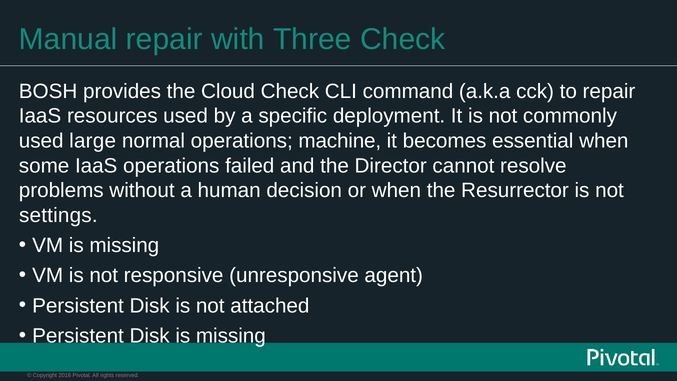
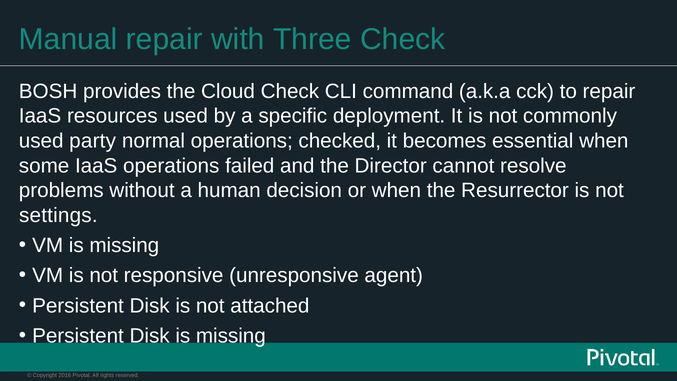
large: large -> party (93, 141)
machine: machine -> checked (340, 141)
